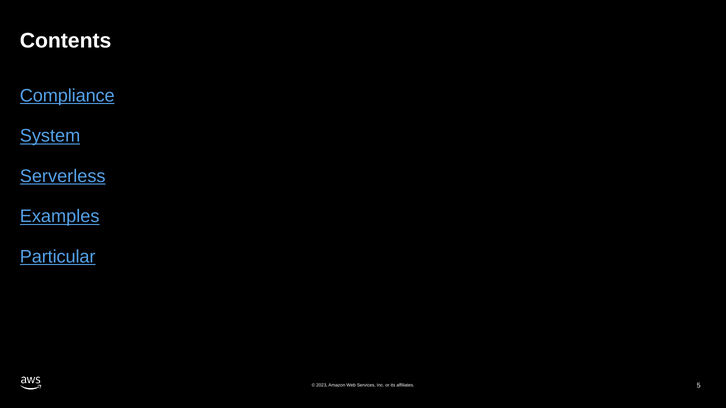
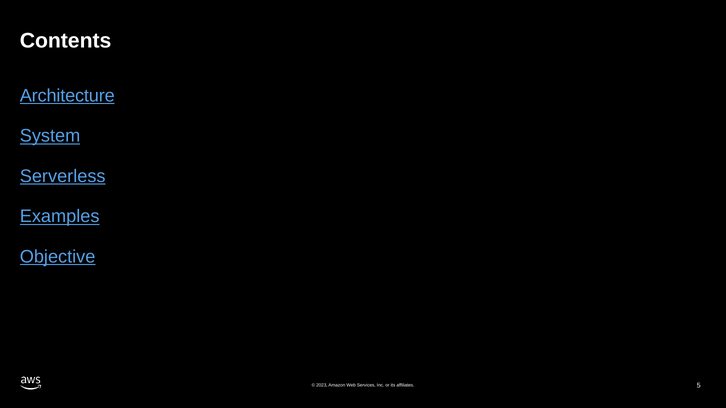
Compliance: Compliance -> Architecture (67, 96)
Particular: Particular -> Objective (58, 257)
